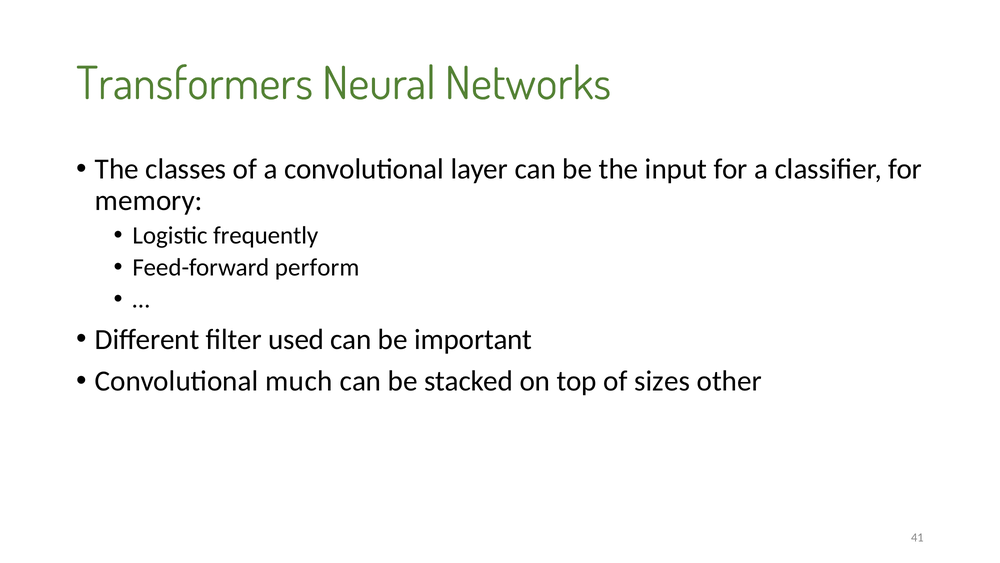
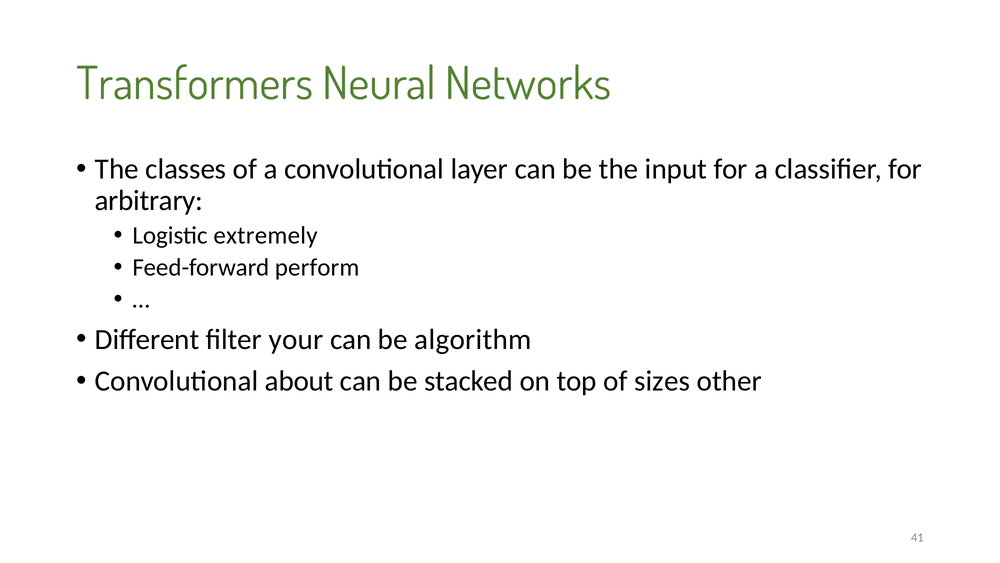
memory: memory -> arbitrary (149, 201)
frequently: frequently -> extremely (266, 235)
used: used -> your (296, 339)
important: important -> algorithm (473, 339)
much: much -> about (299, 381)
